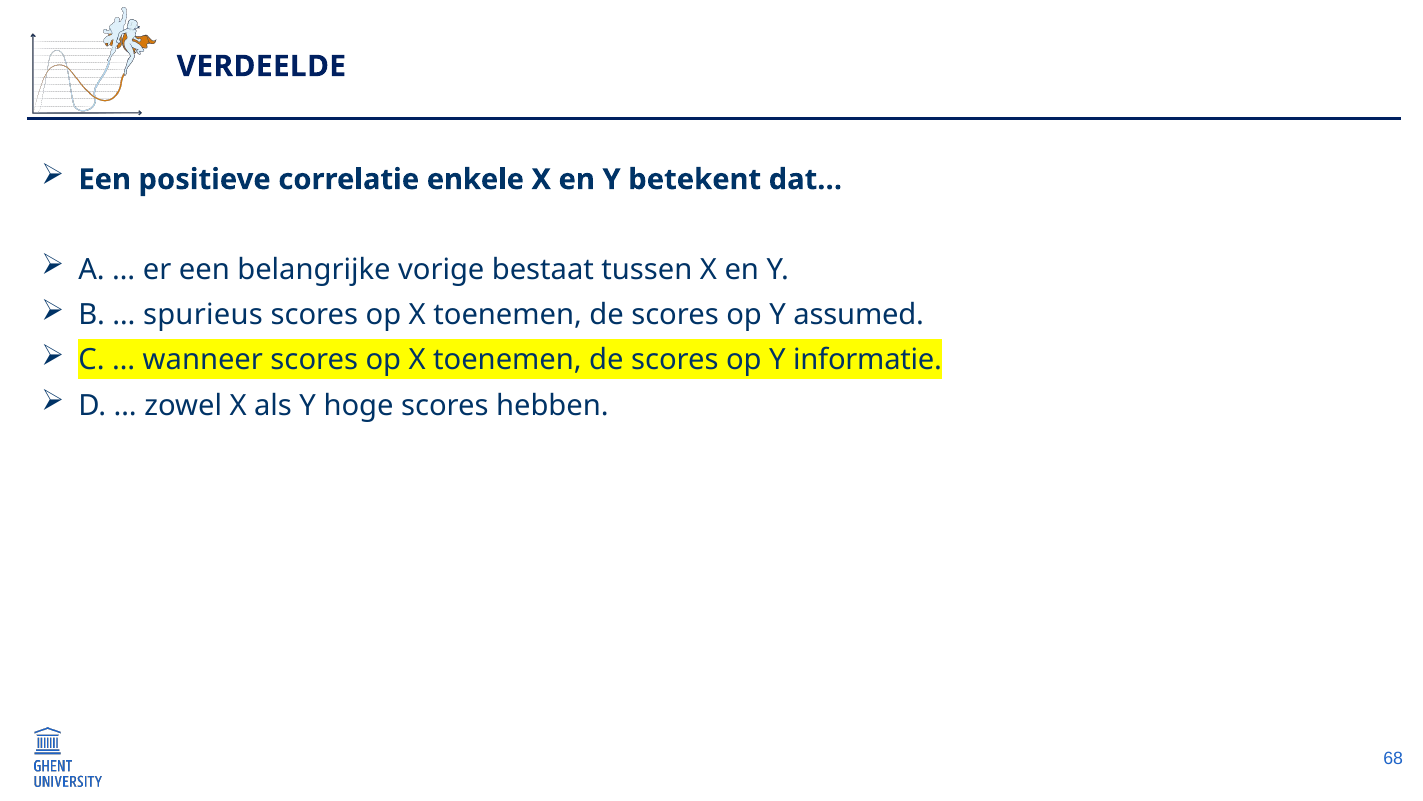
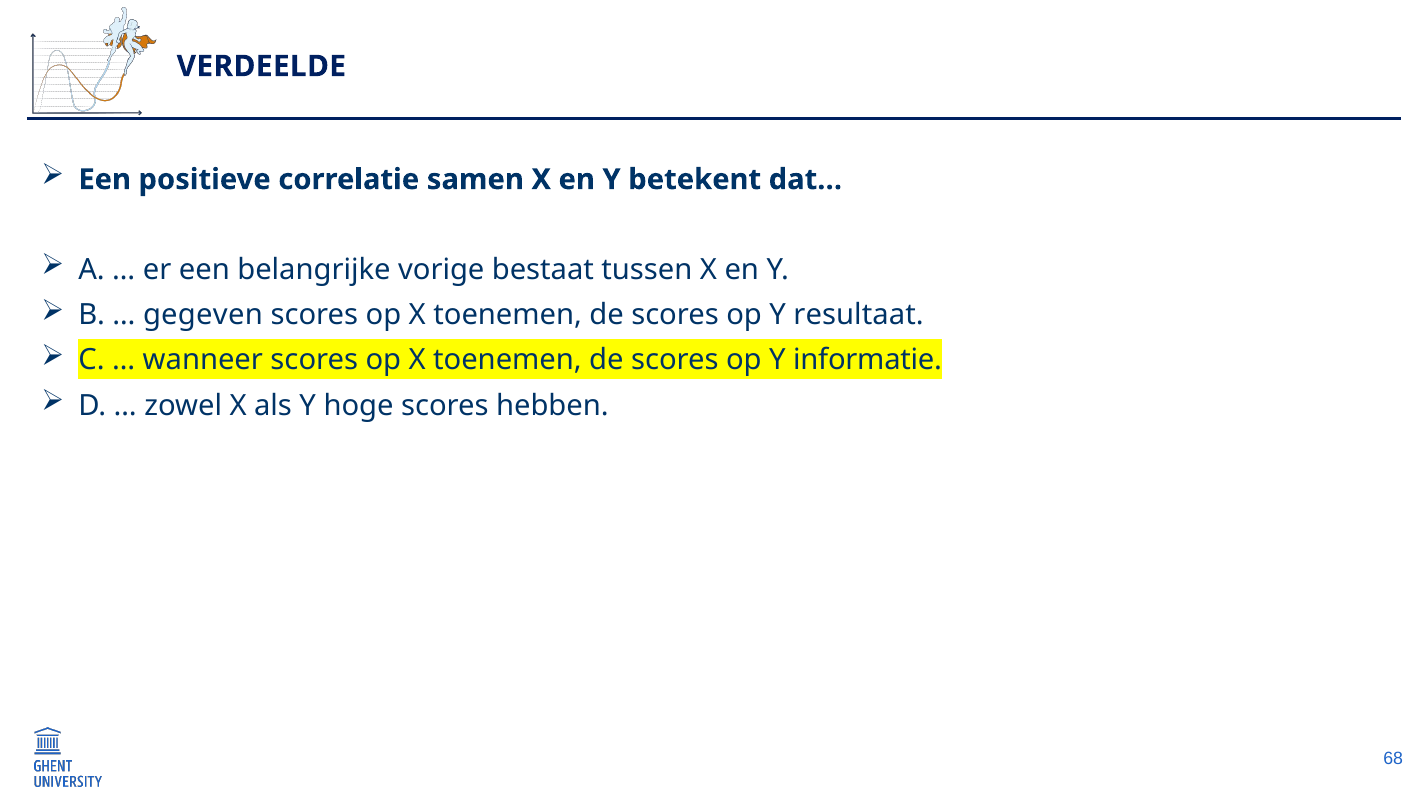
enkele: enkele -> samen (475, 179)
spurieus: spurieus -> gegeven (203, 315)
assumed: assumed -> resultaat (859, 315)
